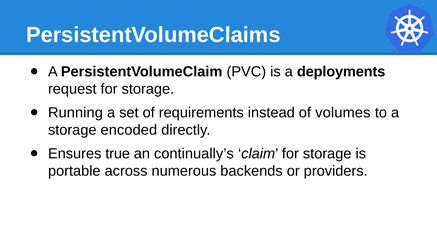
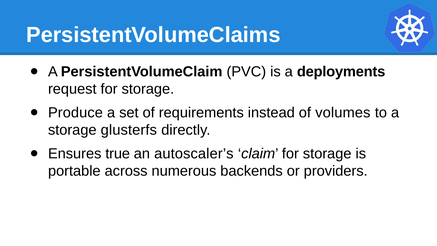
Running: Running -> Produce (75, 113)
encoded: encoded -> glusterfs (129, 130)
continually’s: continually’s -> autoscaler’s (194, 154)
